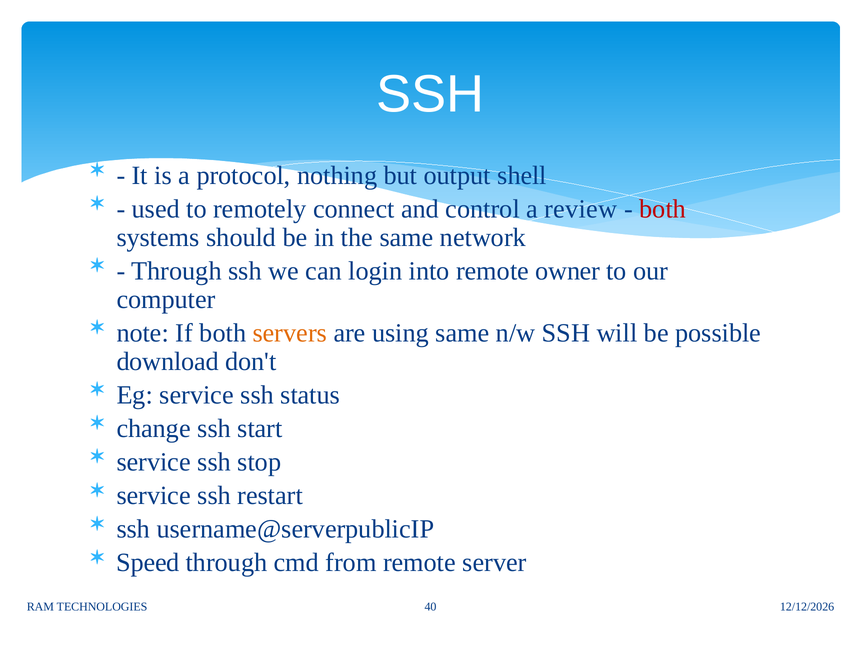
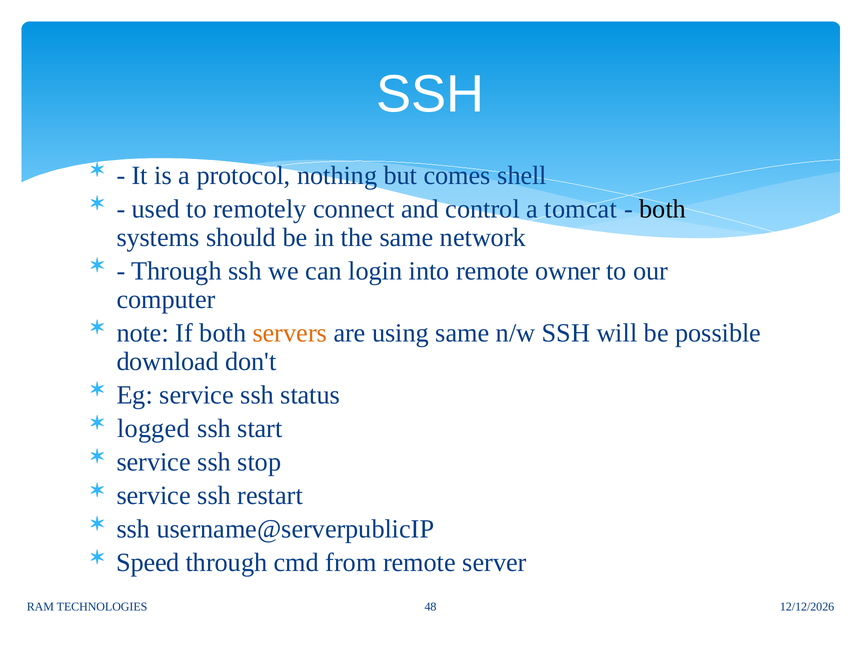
output: output -> comes (457, 175)
review: review -> tomcat (581, 209)
both colour: red -> black (663, 209)
change: change -> logged (153, 428)
40: 40 -> 48 (430, 607)
